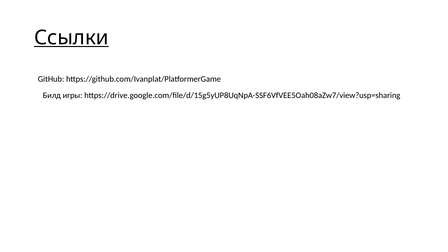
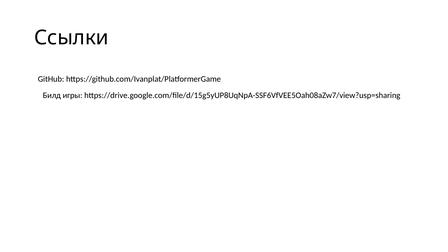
Ссылки underline: present -> none (71, 38)
